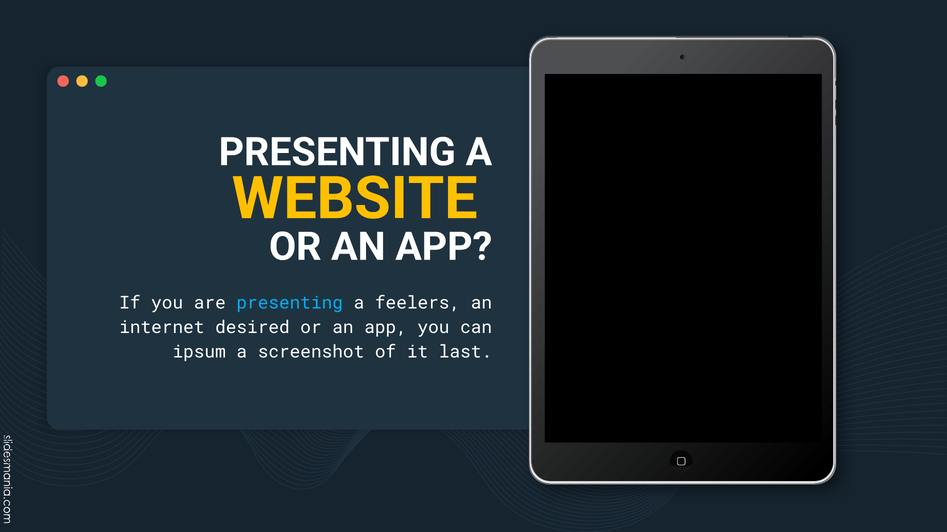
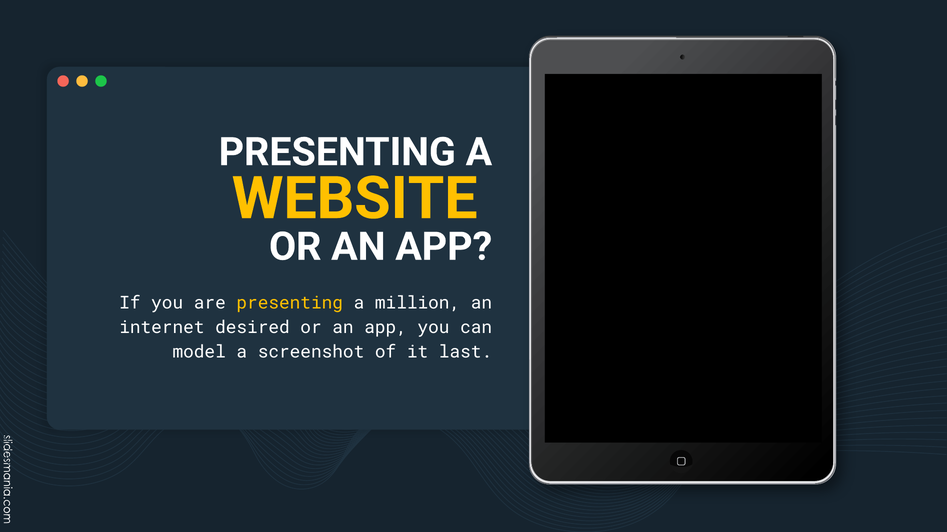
presenting colour: light blue -> yellow (290, 304)
feelers: feelers -> million (418, 304)
ipsum: ipsum -> model (199, 353)
